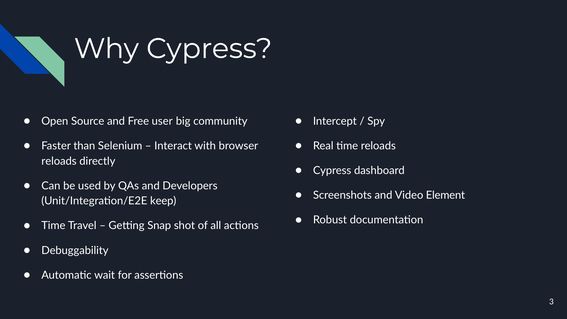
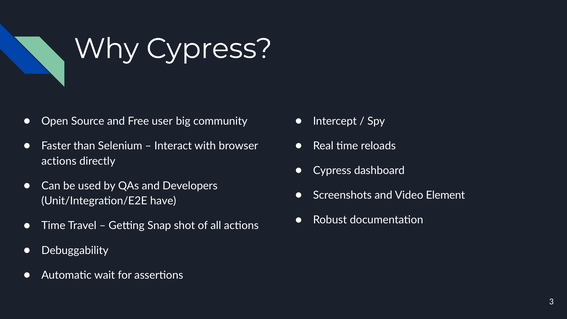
reloads: reloads -> actions (59, 161)
keep: keep -> have (163, 201)
